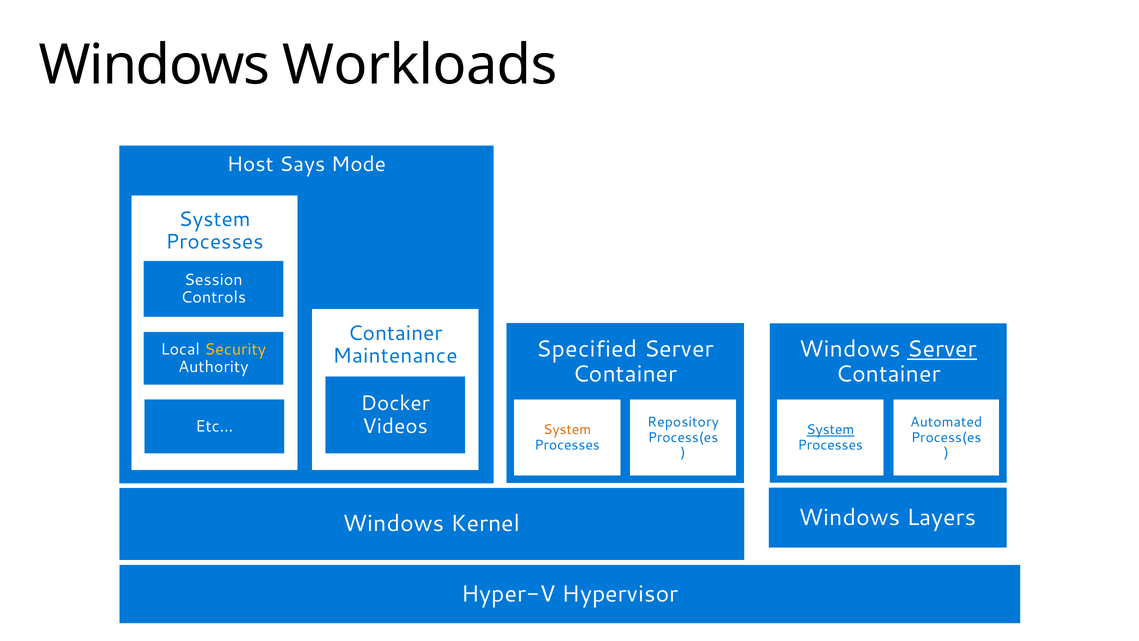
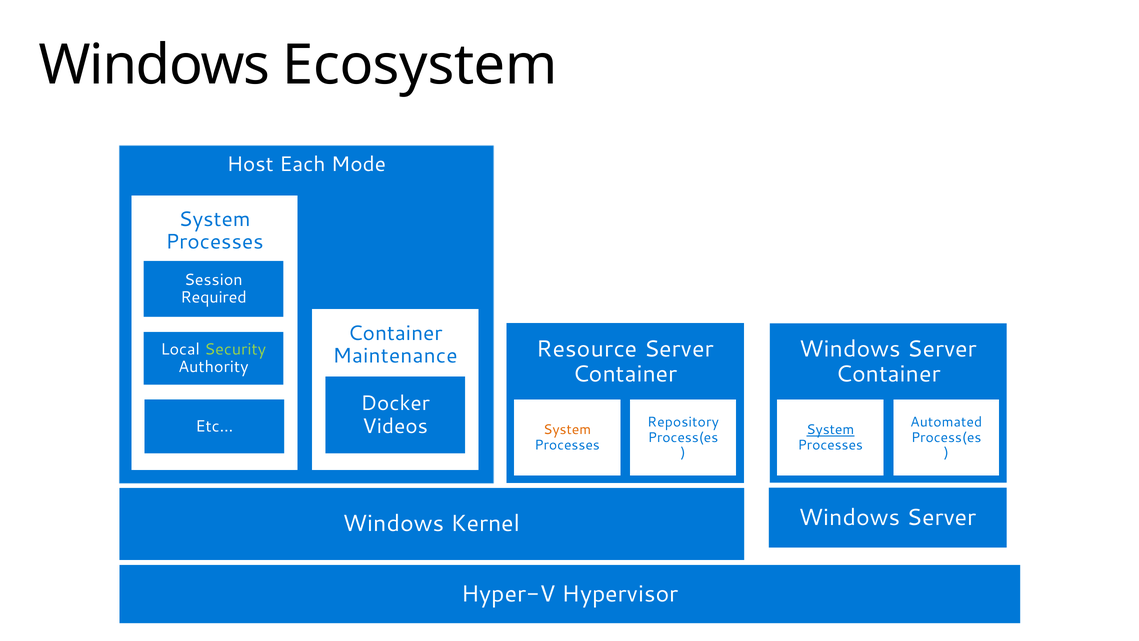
Workloads: Workloads -> Ecosystem (420, 65)
Says: Says -> Each (302, 164)
Controls: Controls -> Required (214, 297)
Specified: Specified -> Resource (587, 349)
Server underline: present -> none (942, 349)
Security colour: yellow -> light green (235, 349)
Layers: Layers -> Server (942, 517)
